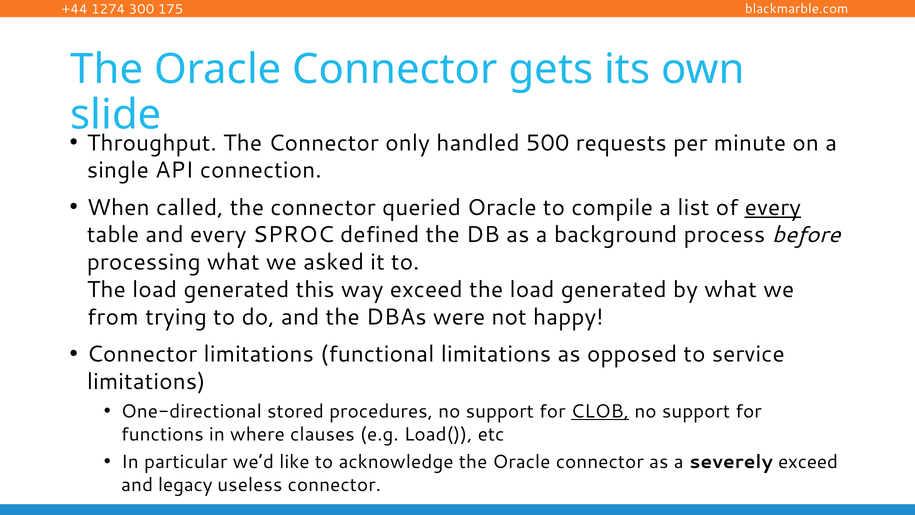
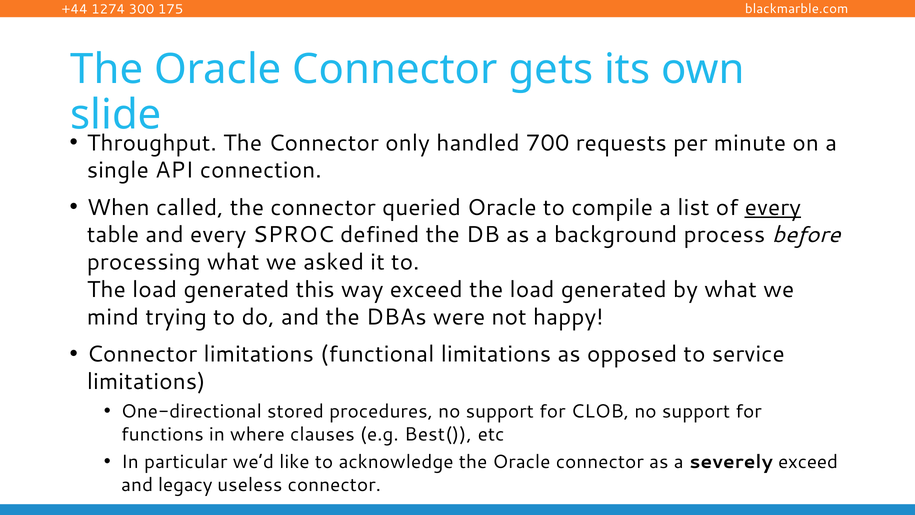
500: 500 -> 700 (548, 143)
from: from -> mind (113, 317)
CLOB underline: present -> none (600, 411)
Load(: Load( -> Best( (438, 434)
